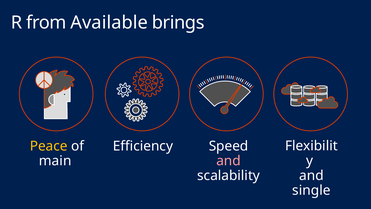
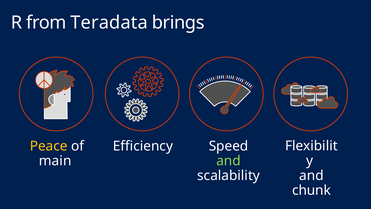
Available: Available -> Teradata (109, 23)
and colour: pink -> light green (229, 161)
single: single -> chunk (312, 190)
